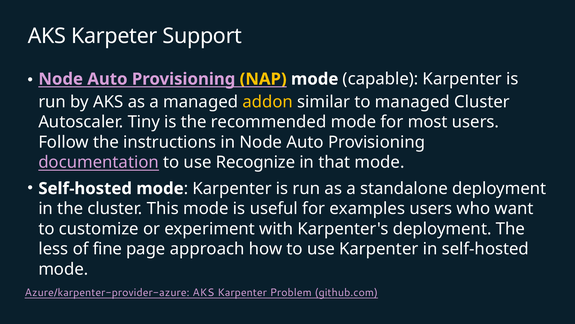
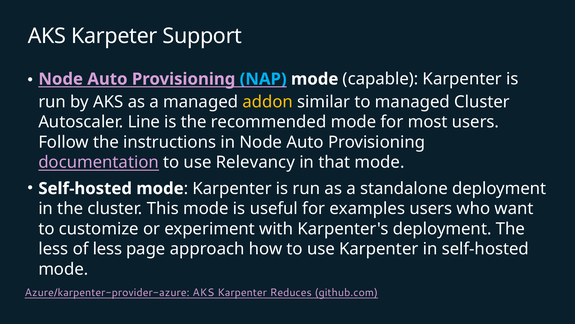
NAP colour: yellow -> light blue (263, 79)
Tiny: Tiny -> Line (144, 122)
Recognize: Recognize -> Relevancy (255, 162)
of fine: fine -> less (107, 249)
Problem: Problem -> Reduces (291, 292)
